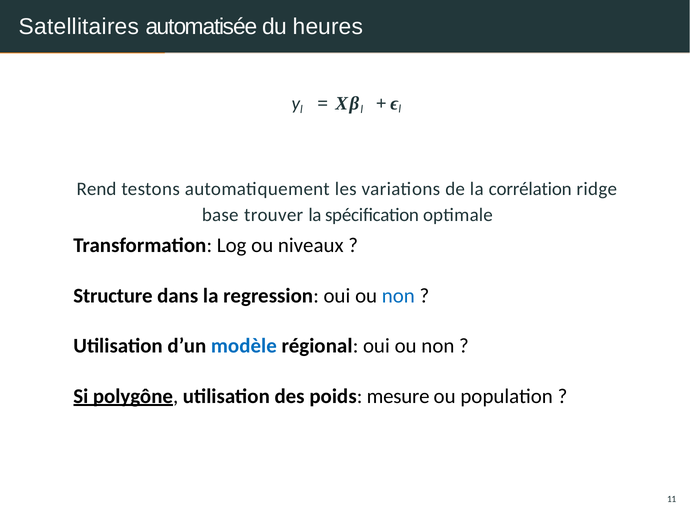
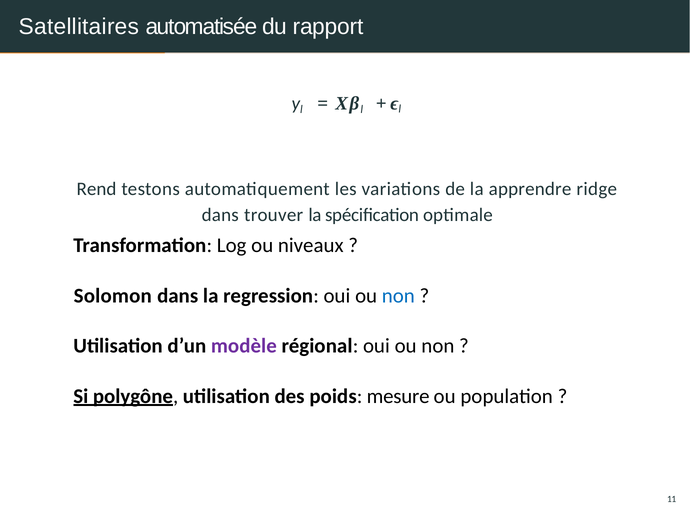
heures: heures -> rapport (328, 27)
corrélation: corrélation -> apprendre (530, 189)
base: base -> dans (220, 215)
Structure: Structure -> Solomon (113, 296)
modèle colour: blue -> purple (244, 346)
